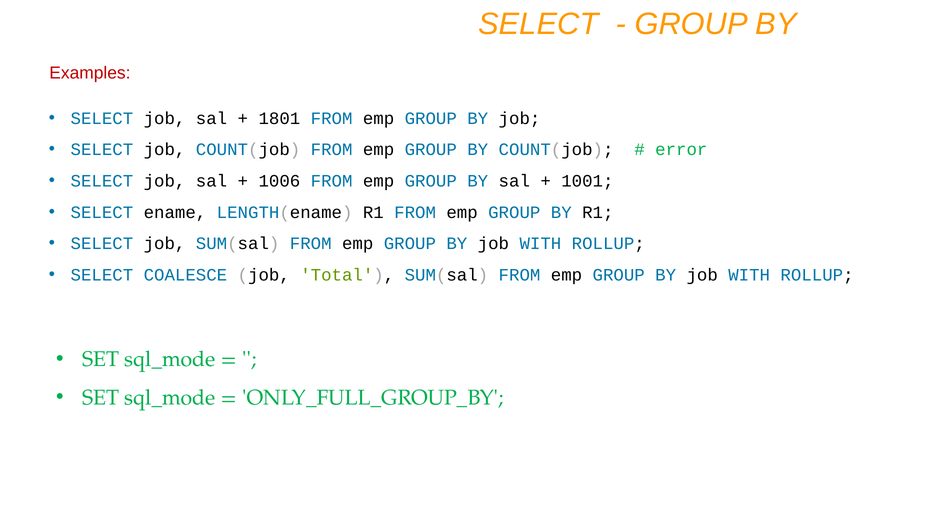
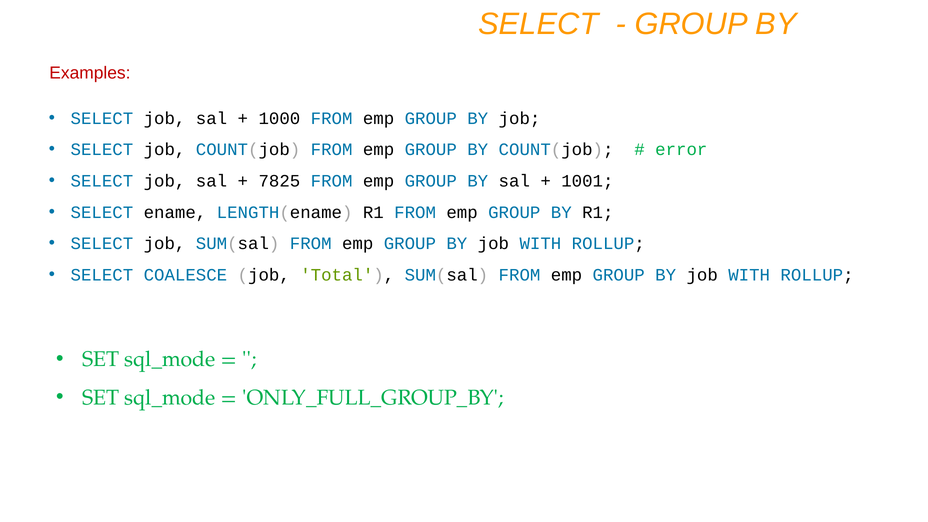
1801: 1801 -> 1000 (279, 118)
1006: 1006 -> 7825 (279, 181)
